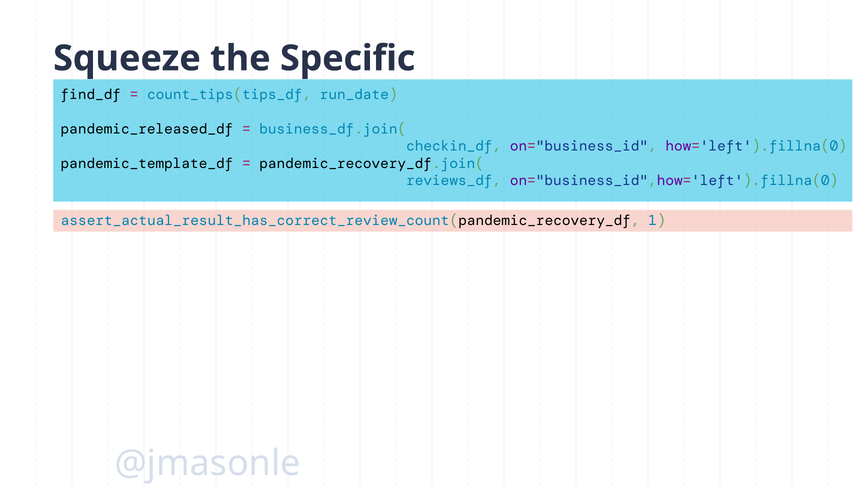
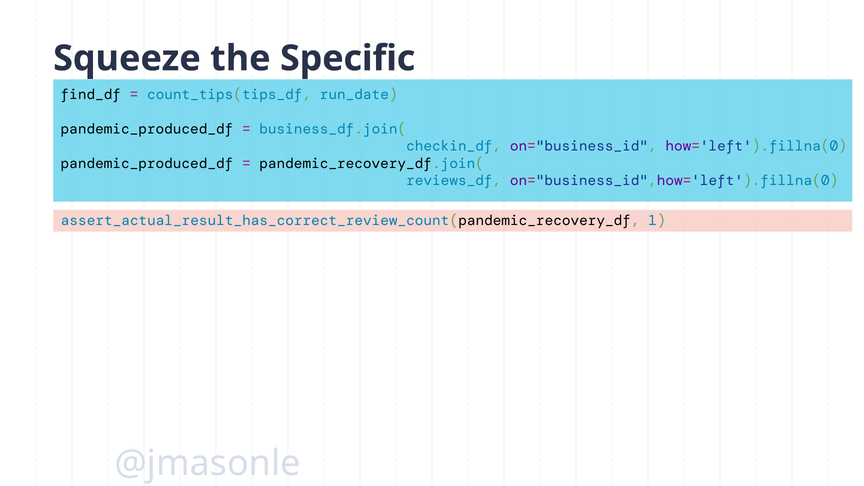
pandemic_released_df: pandemic_released_df -> pandemic_produced_df (147, 129)
pandemic_template_df: pandemic_template_df -> pandemic_produced_df (147, 163)
